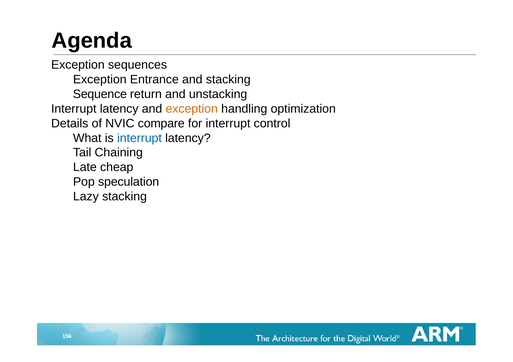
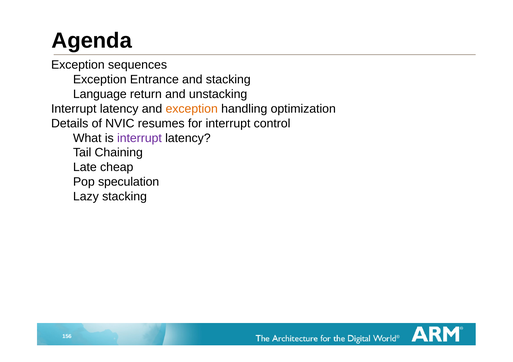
Sequence: Sequence -> Language (100, 94)
compare: compare -> resumes (161, 124)
interrupt colour: blue -> purple (139, 138)
